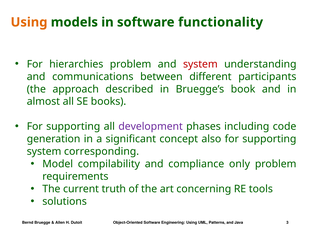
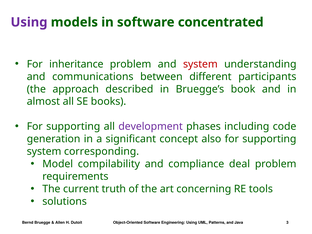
Using colour: orange -> purple (29, 22)
functionality: functionality -> concentrated (221, 22)
hierarchies: hierarchies -> inheritance (76, 64)
only: only -> deal (240, 164)
